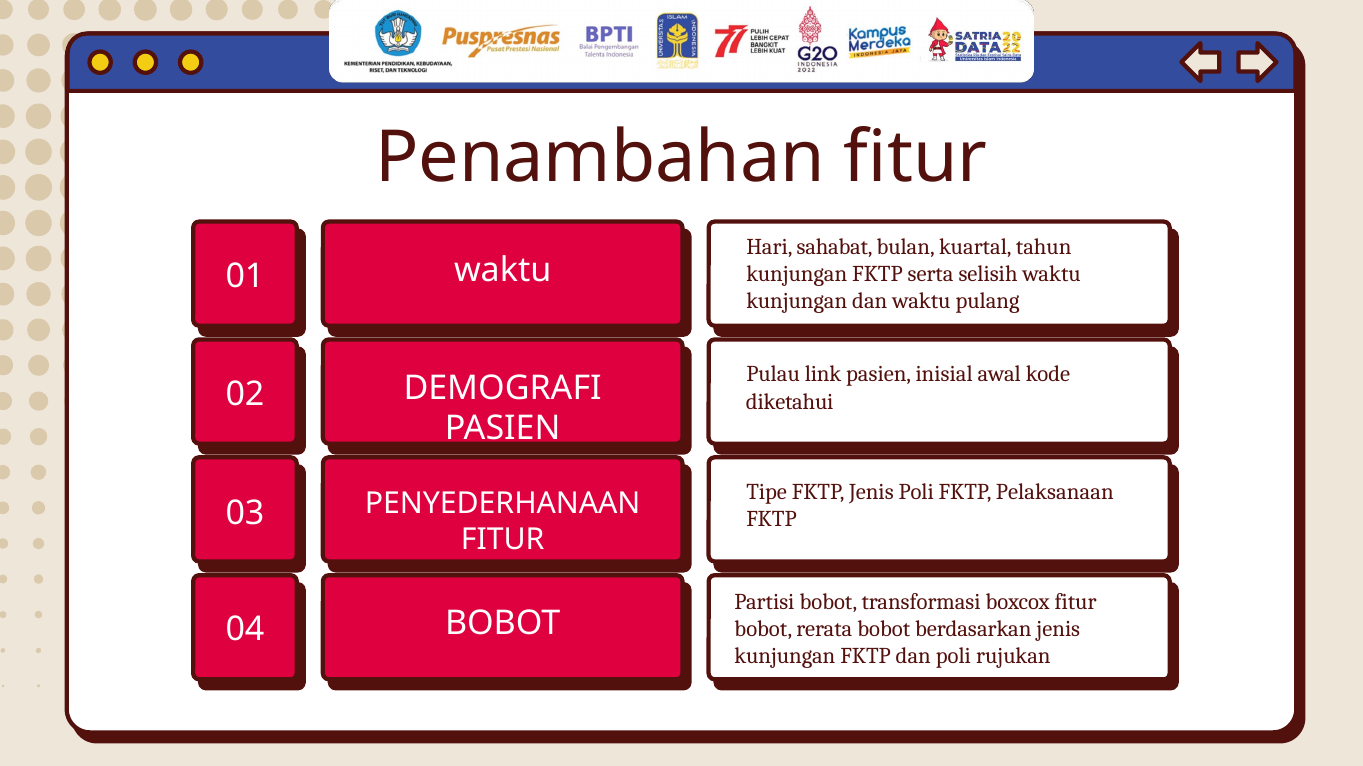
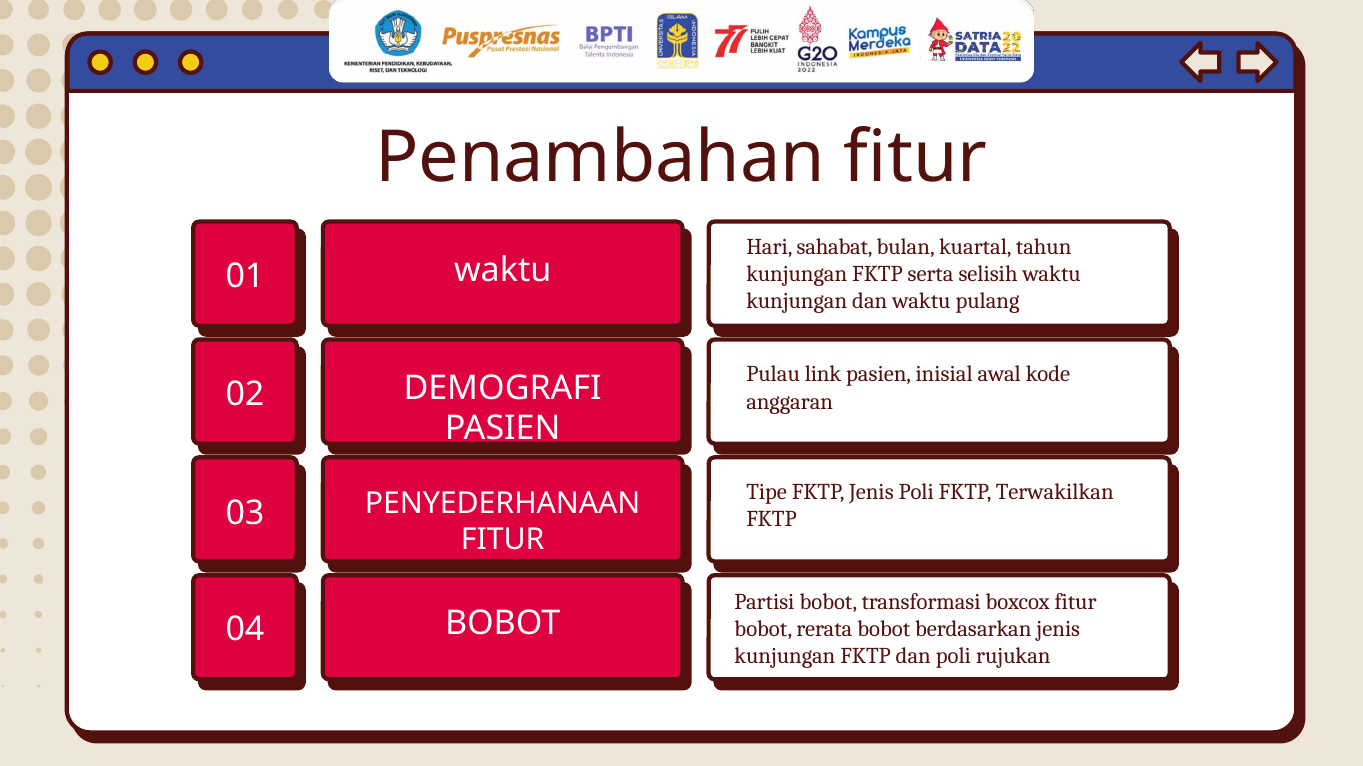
diketahui: diketahui -> anggaran (790, 402)
Pelaksanaan: Pelaksanaan -> Terwakilkan (1055, 493)
